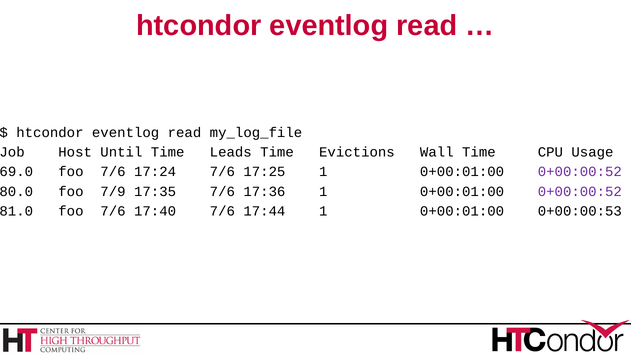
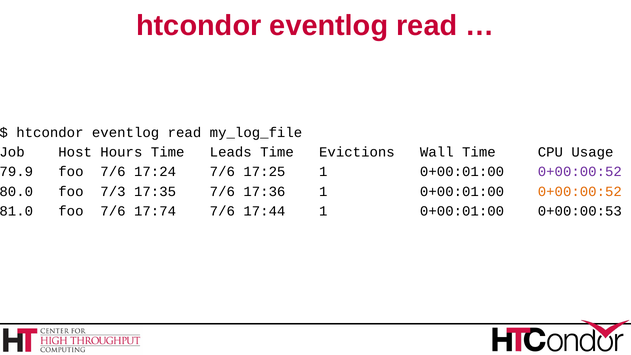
Until: Until -> Hours (121, 152)
69.0: 69.0 -> 79.9 (16, 172)
7/9: 7/9 -> 7/3 (113, 191)
0+00:00:52 colour: purple -> orange (580, 191)
17:40: 17:40 -> 17:74 (155, 211)
